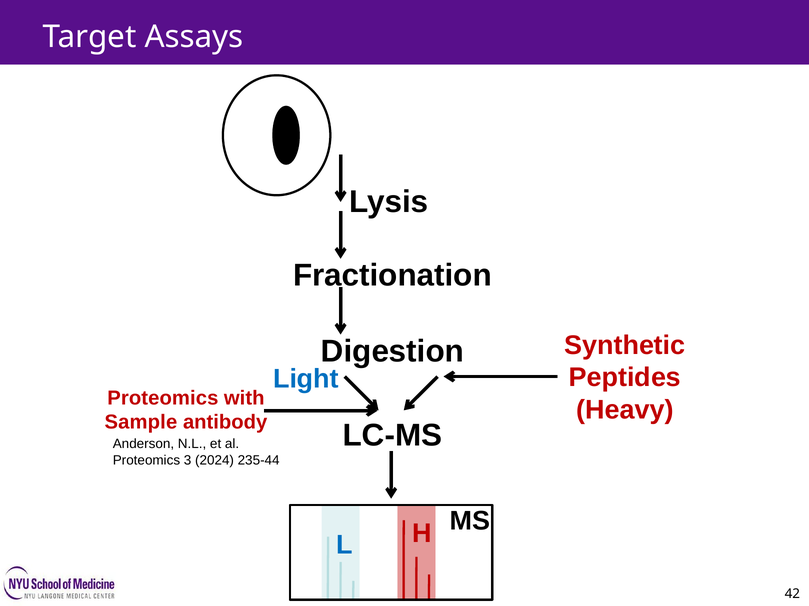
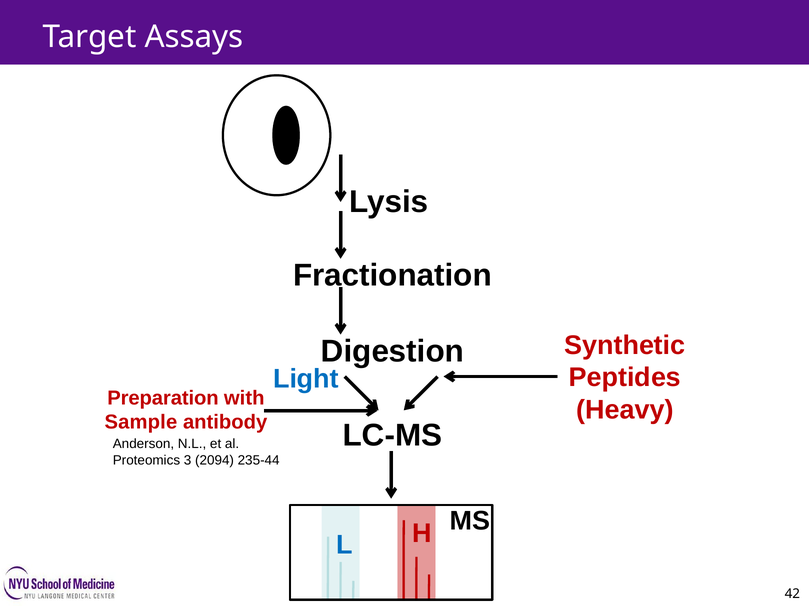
Proteomics: Proteomics -> Preparation (163, 399)
2024: 2024 -> 2094 (215, 461)
